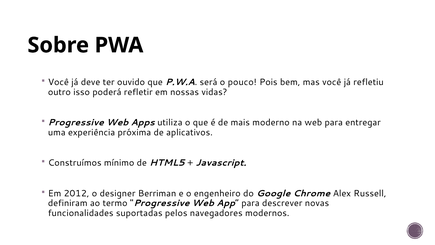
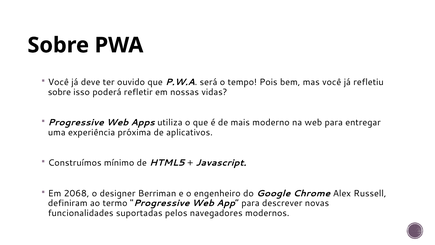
pouco: pouco -> tempo (242, 82)
outro: outro -> sobre (59, 92)
2012: 2012 -> 2068 (77, 193)
